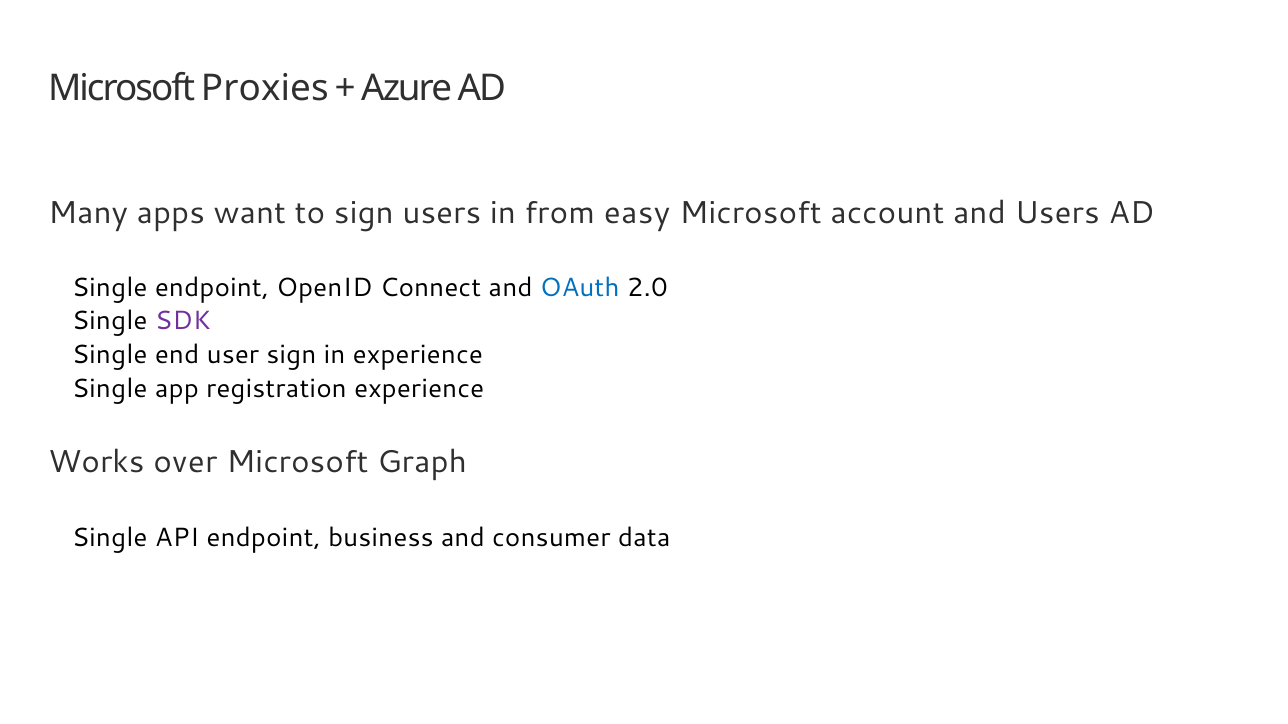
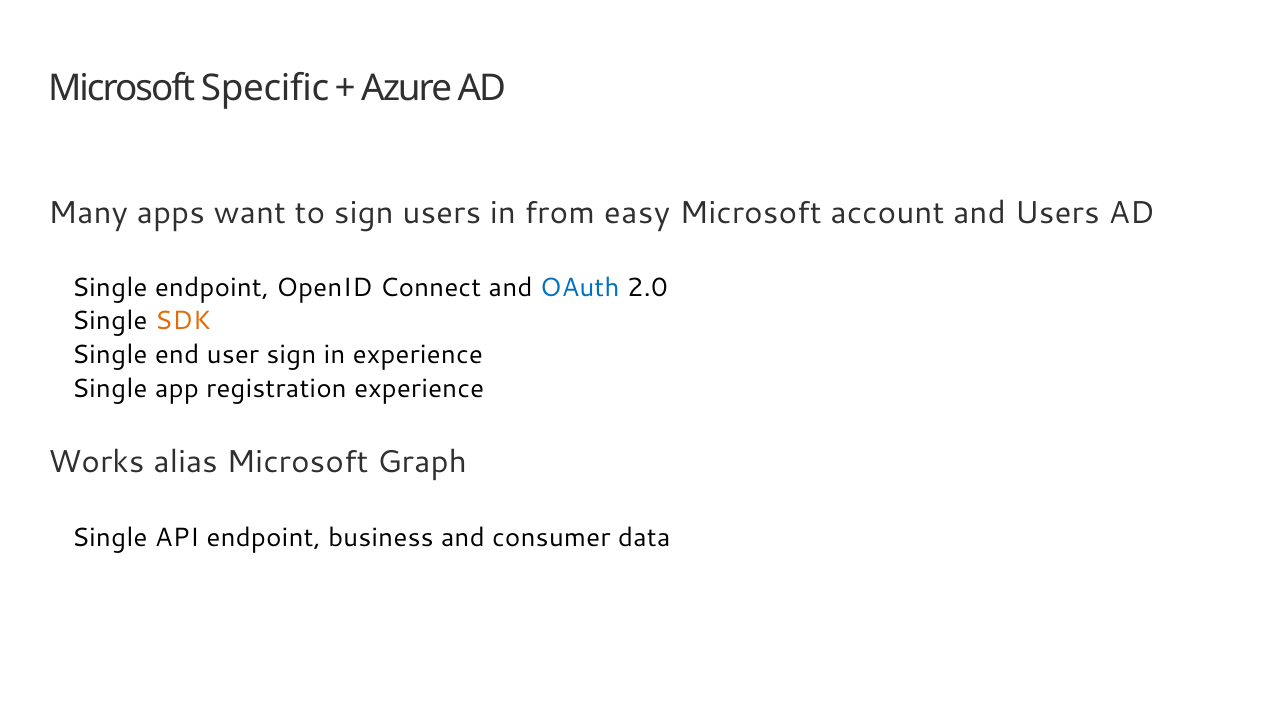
Proxies: Proxies -> Specific (265, 88)
SDK colour: purple -> orange (183, 321)
over: over -> alias (186, 462)
